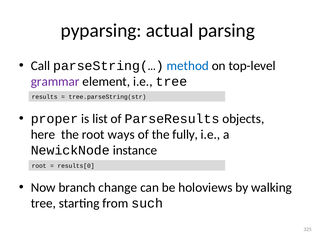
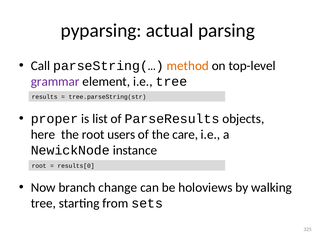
method colour: blue -> orange (188, 66)
ways: ways -> users (121, 135)
fully: fully -> care (185, 135)
such: such -> sets (147, 203)
